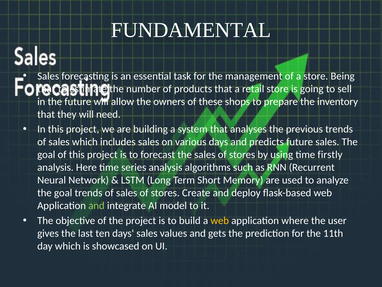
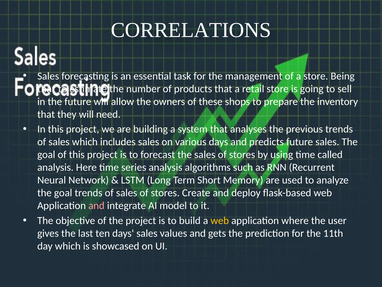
FUNDAMENTAL: FUNDAMENTAL -> CORRELATIONS (191, 30)
firstly: firstly -> called (330, 154)
and colour: light green -> pink (96, 205)
